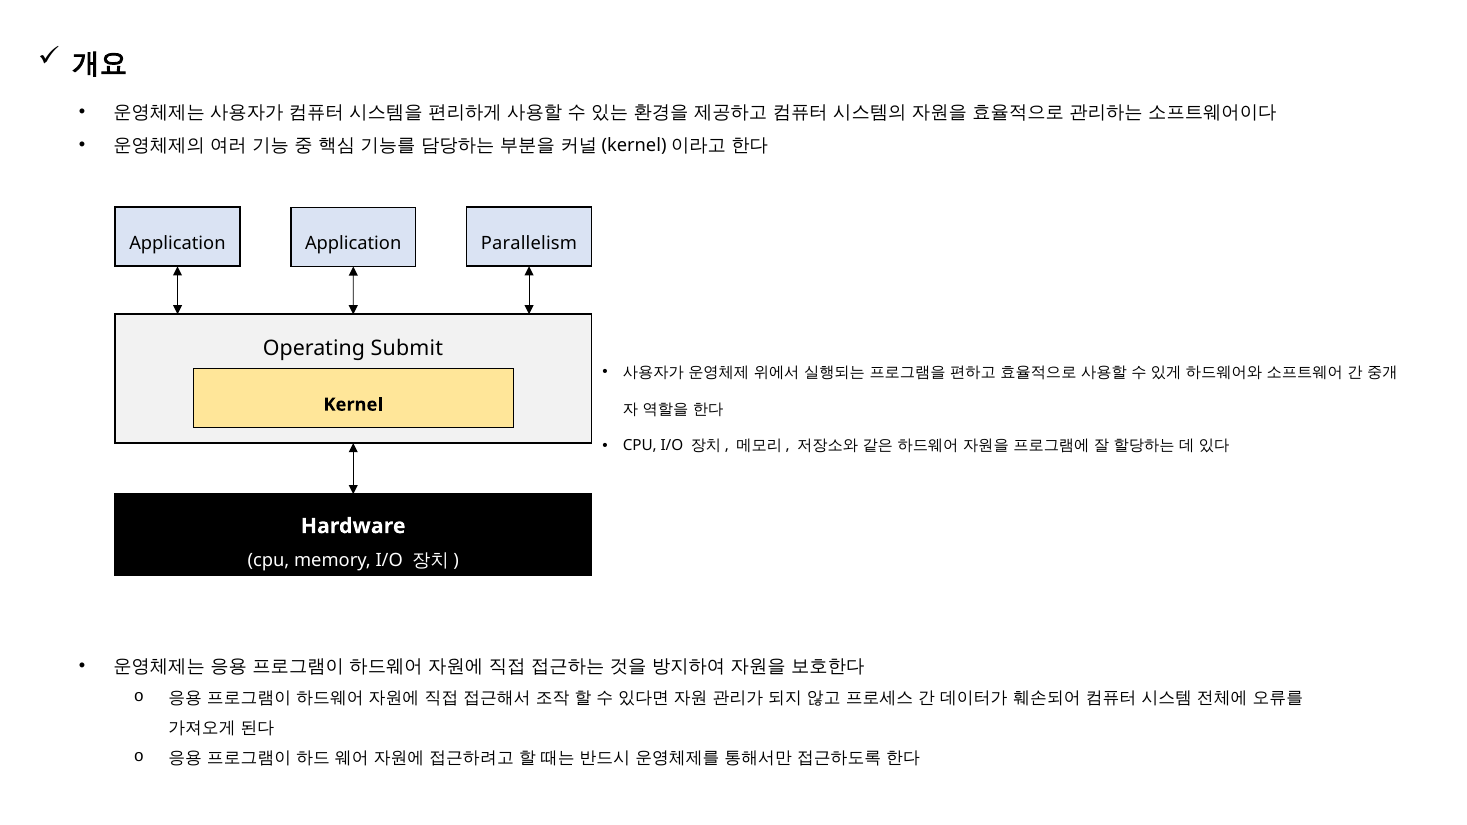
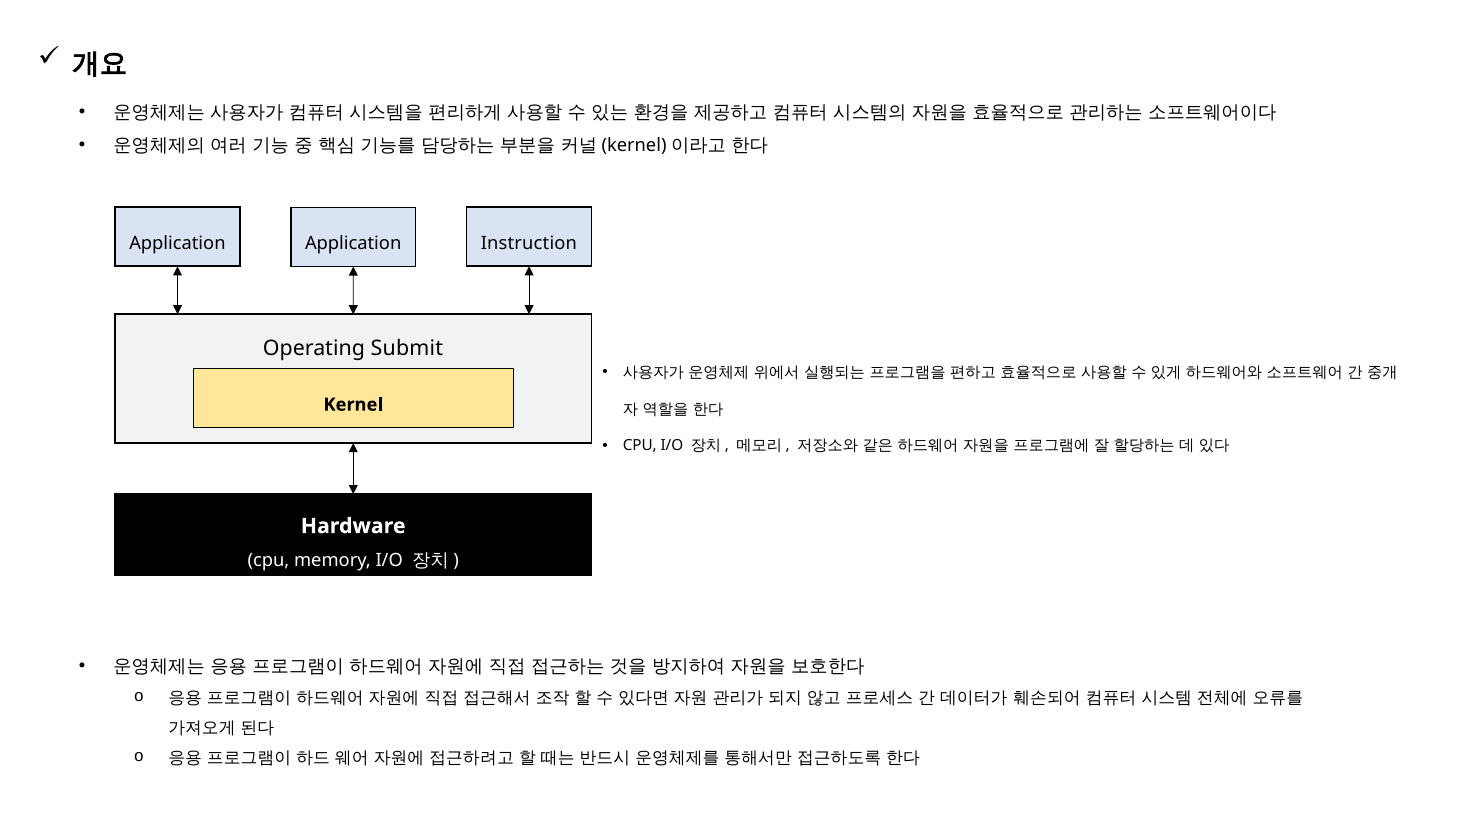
Parallelism: Parallelism -> Instruction (529, 244)
